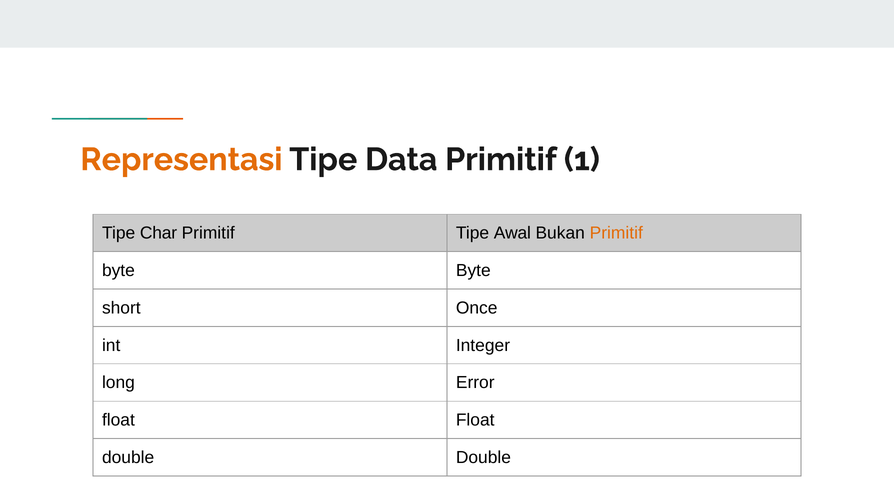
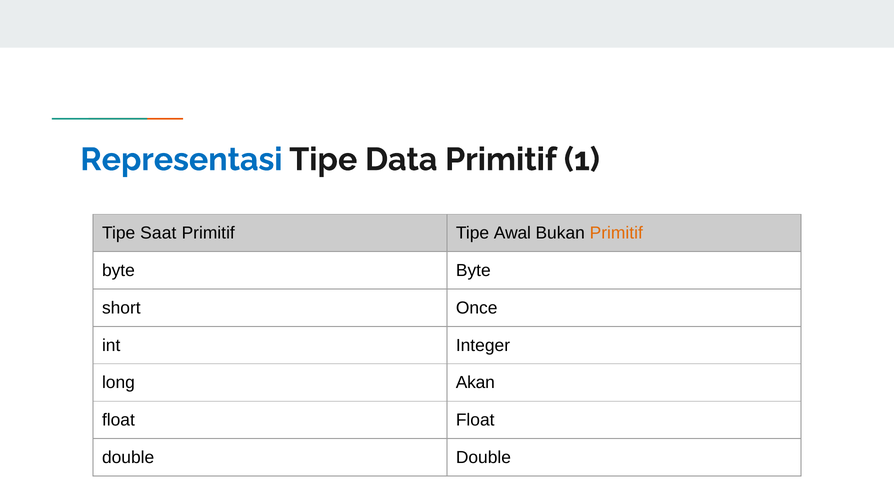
Representasi colour: orange -> blue (181, 159)
Char: Char -> Saat (158, 233)
Error: Error -> Akan (475, 383)
